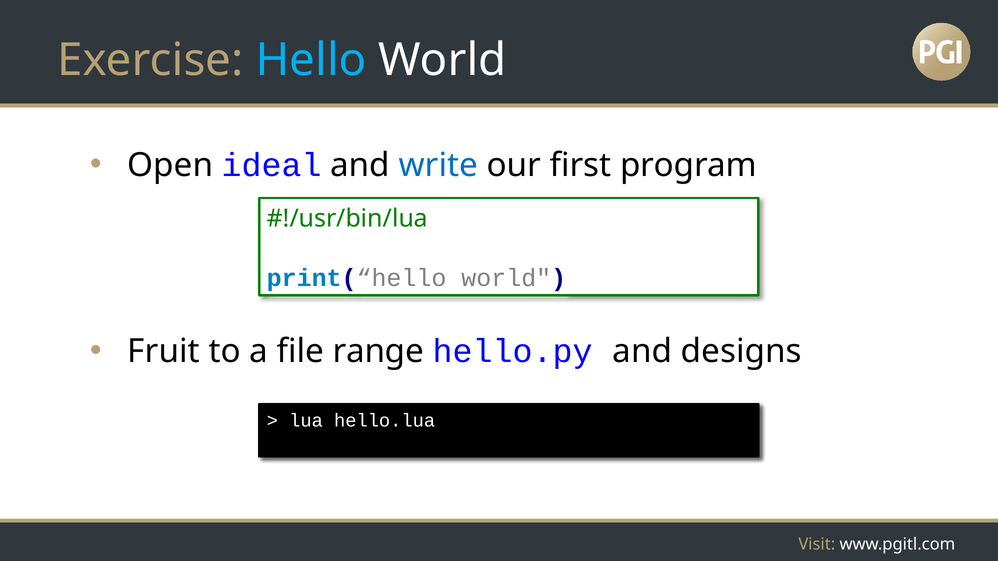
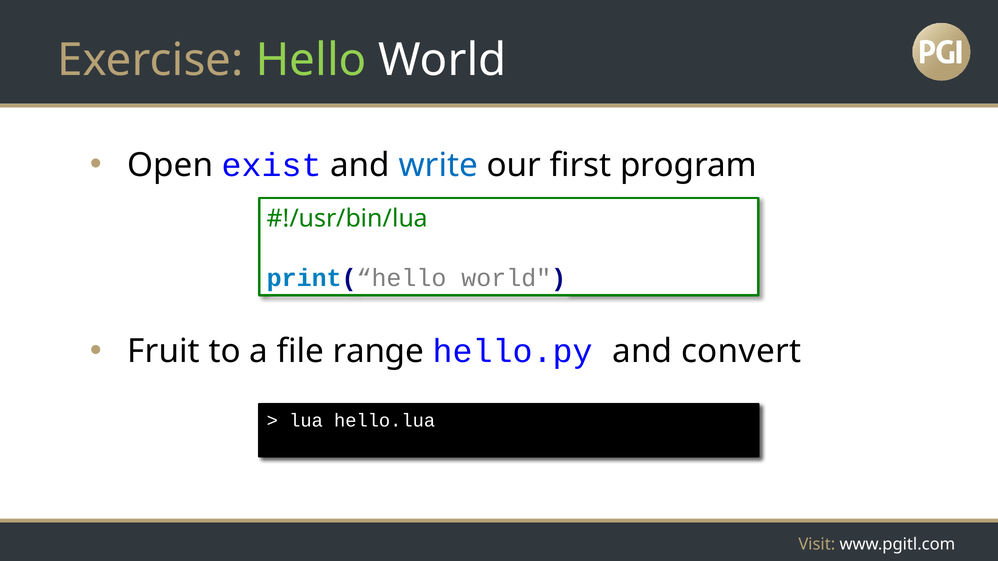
Hello colour: light blue -> light green (311, 60)
ideal: ideal -> exist (272, 165)
designs: designs -> convert (741, 352)
